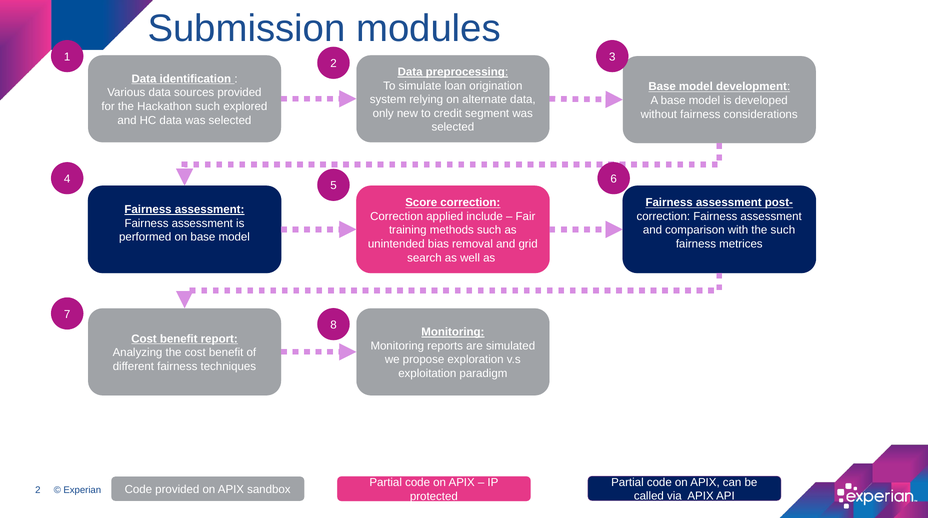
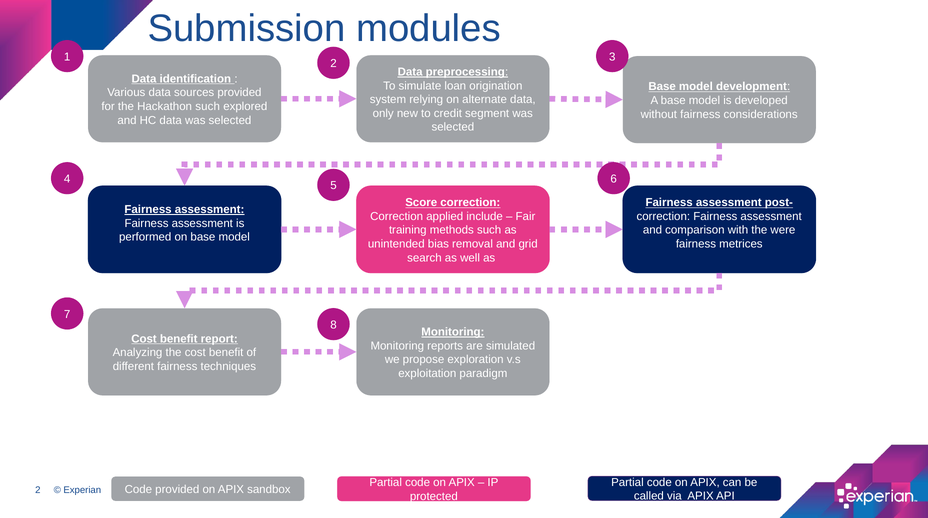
the such: such -> were (783, 230)
